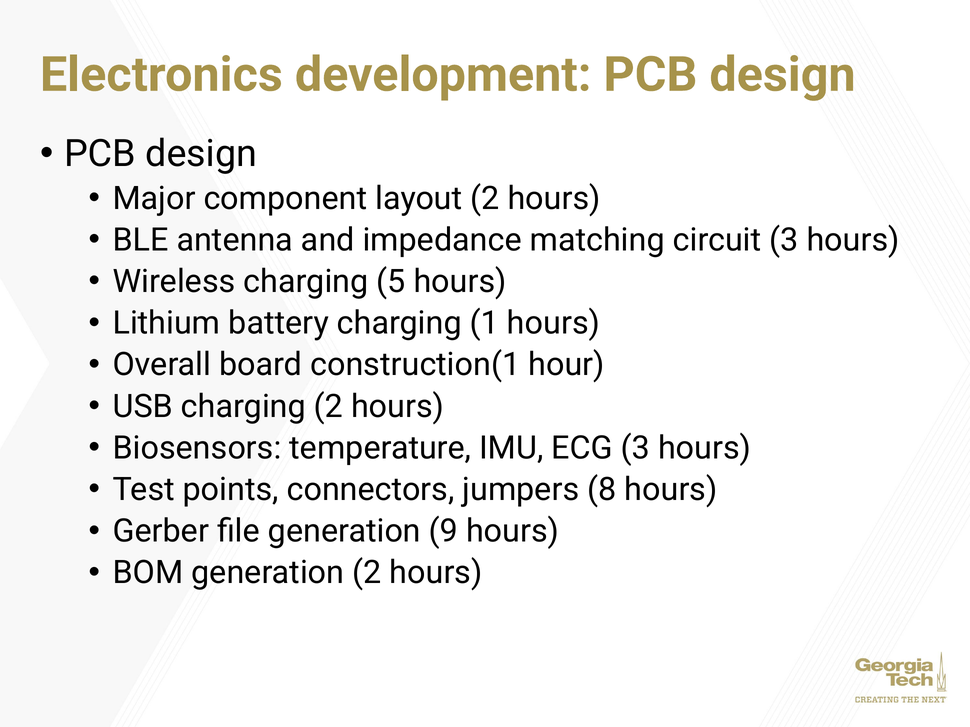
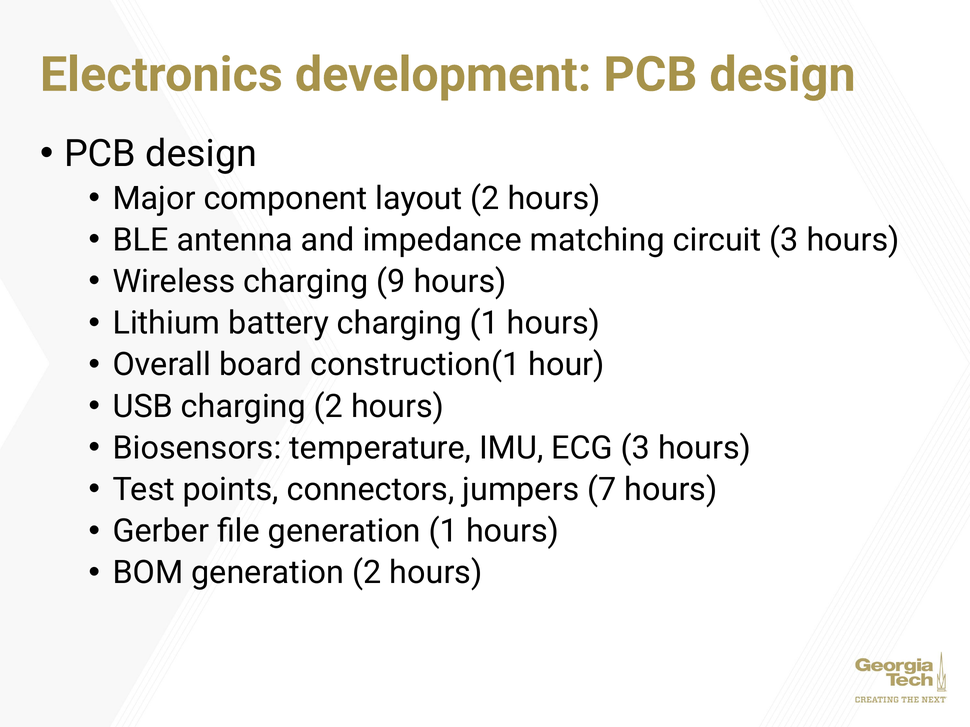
5: 5 -> 9 (391, 282)
8: 8 -> 7 (602, 490)
generation 9: 9 -> 1 (443, 532)
